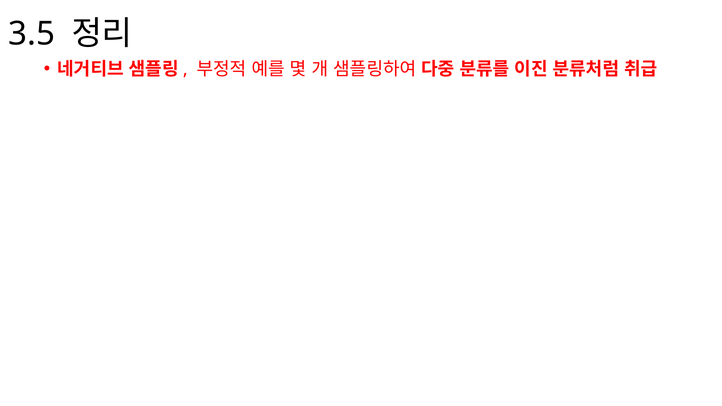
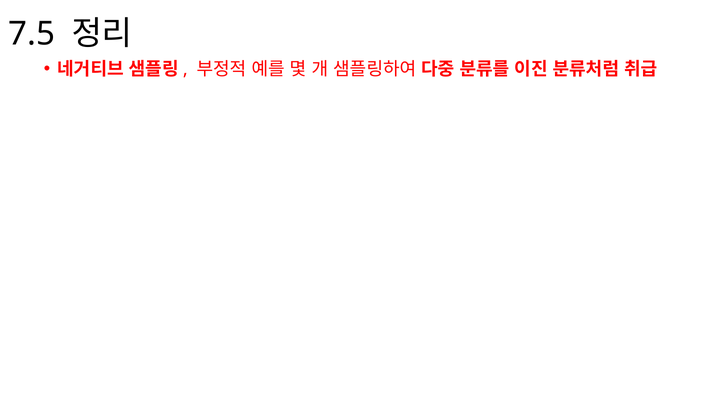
3.5: 3.5 -> 7.5 (32, 34)
